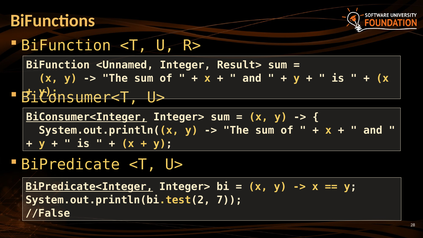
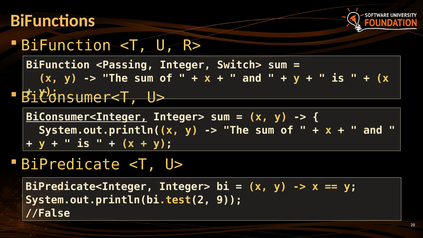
<Unnamed: <Unnamed -> <Passing (125, 65)
Result>: Result> -> Switch> (239, 65)
BiPredicate<Integer underline: present -> none (89, 187)
7: 7 -> 9 (229, 200)
